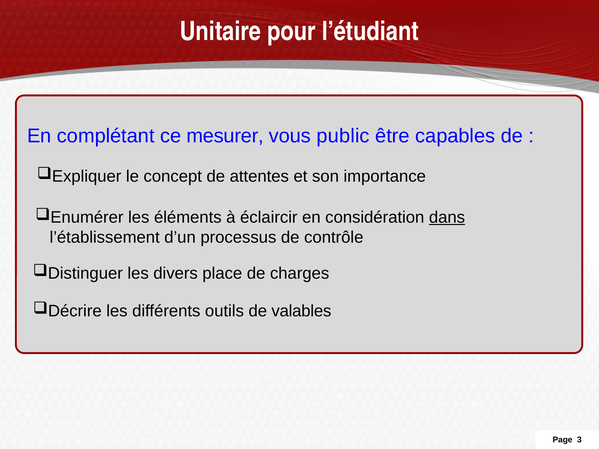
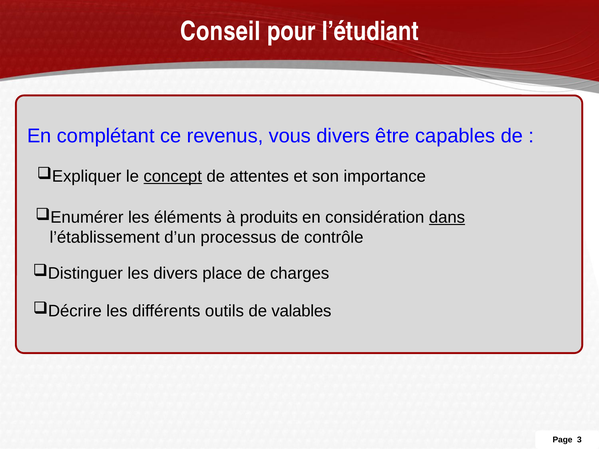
Unitaire: Unitaire -> Conseil (220, 32)
mesurer: mesurer -> revenus (225, 136)
vous public: public -> divers (343, 136)
concept underline: none -> present (173, 177)
éclaircir: éclaircir -> produits (269, 218)
